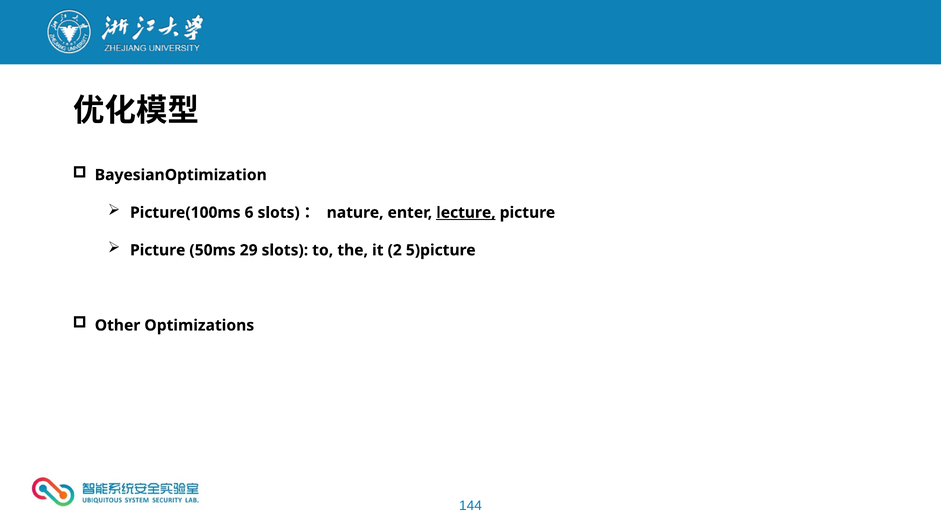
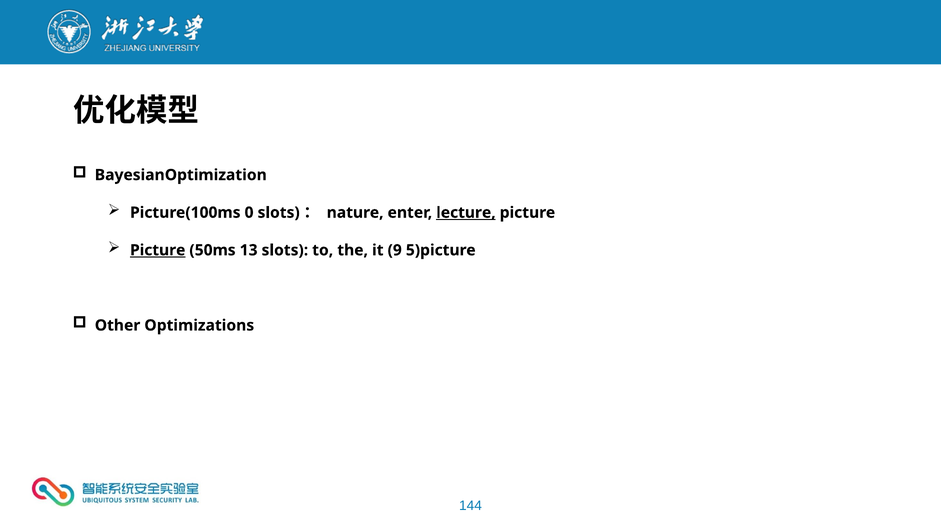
6: 6 -> 0 (249, 213)
Picture underline: none -> present (158, 250)
29: 29 -> 13 (249, 250)
2: 2 -> 9 (395, 250)
